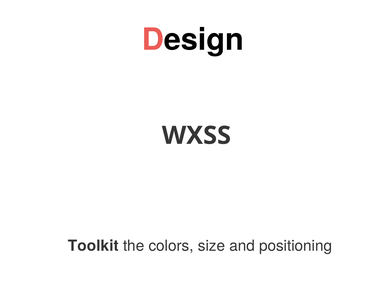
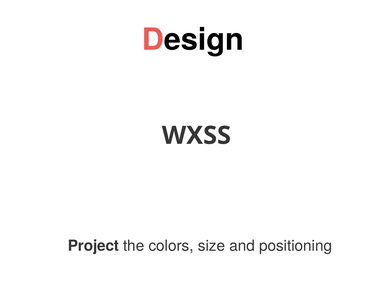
Toolkit: Toolkit -> Project (93, 246)
